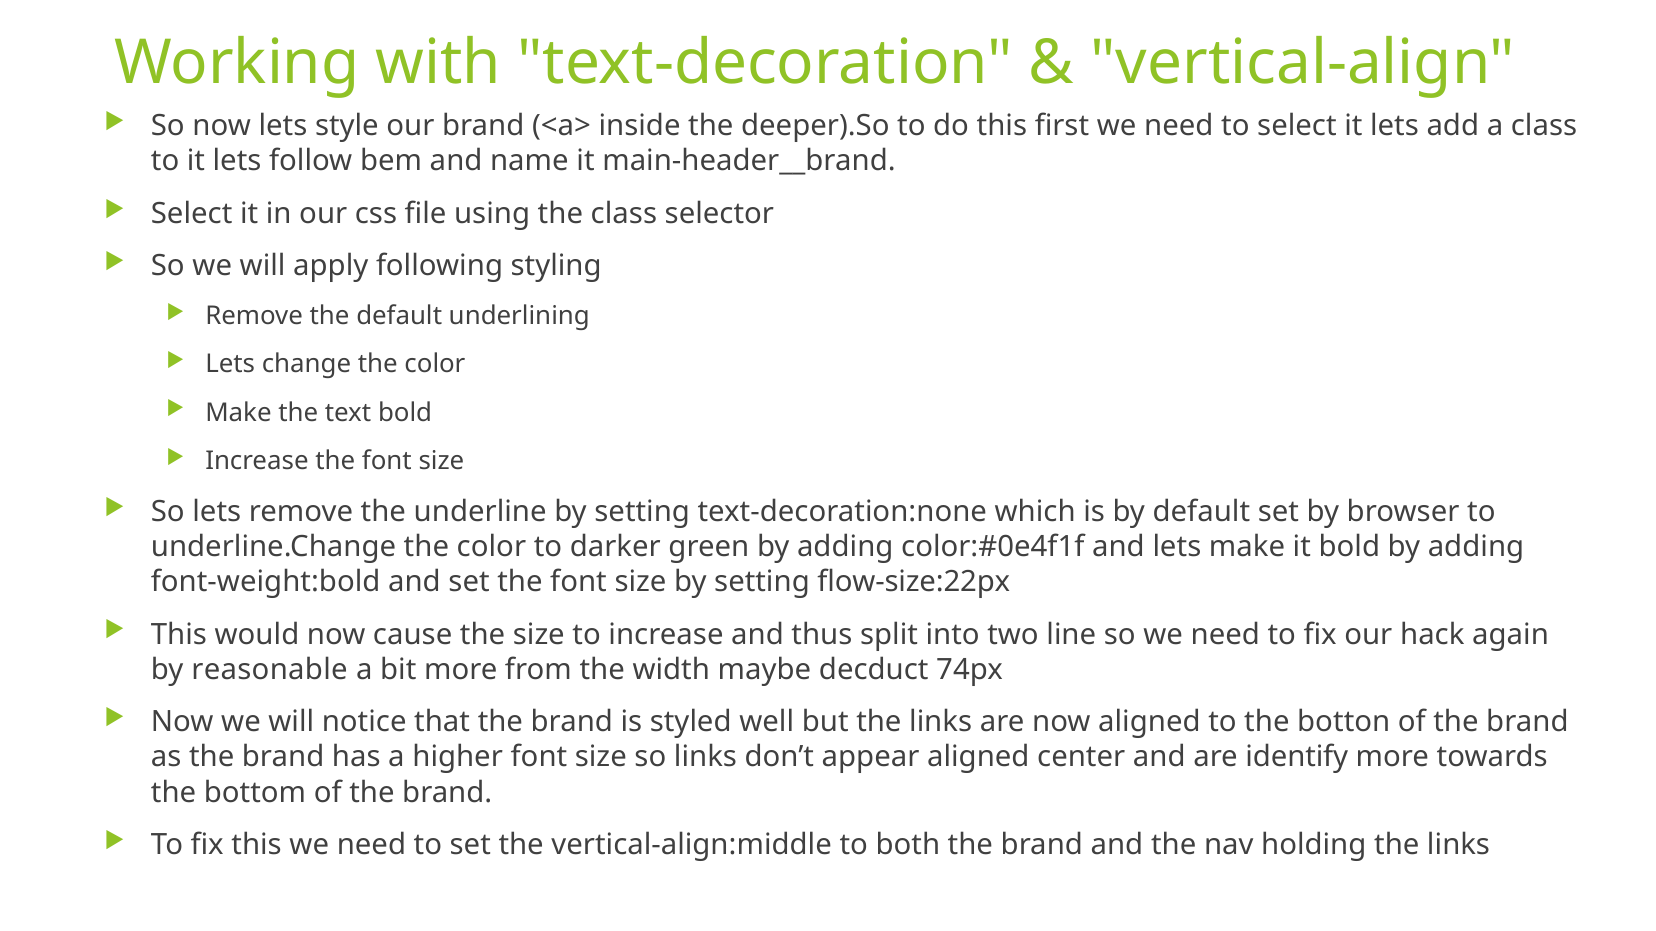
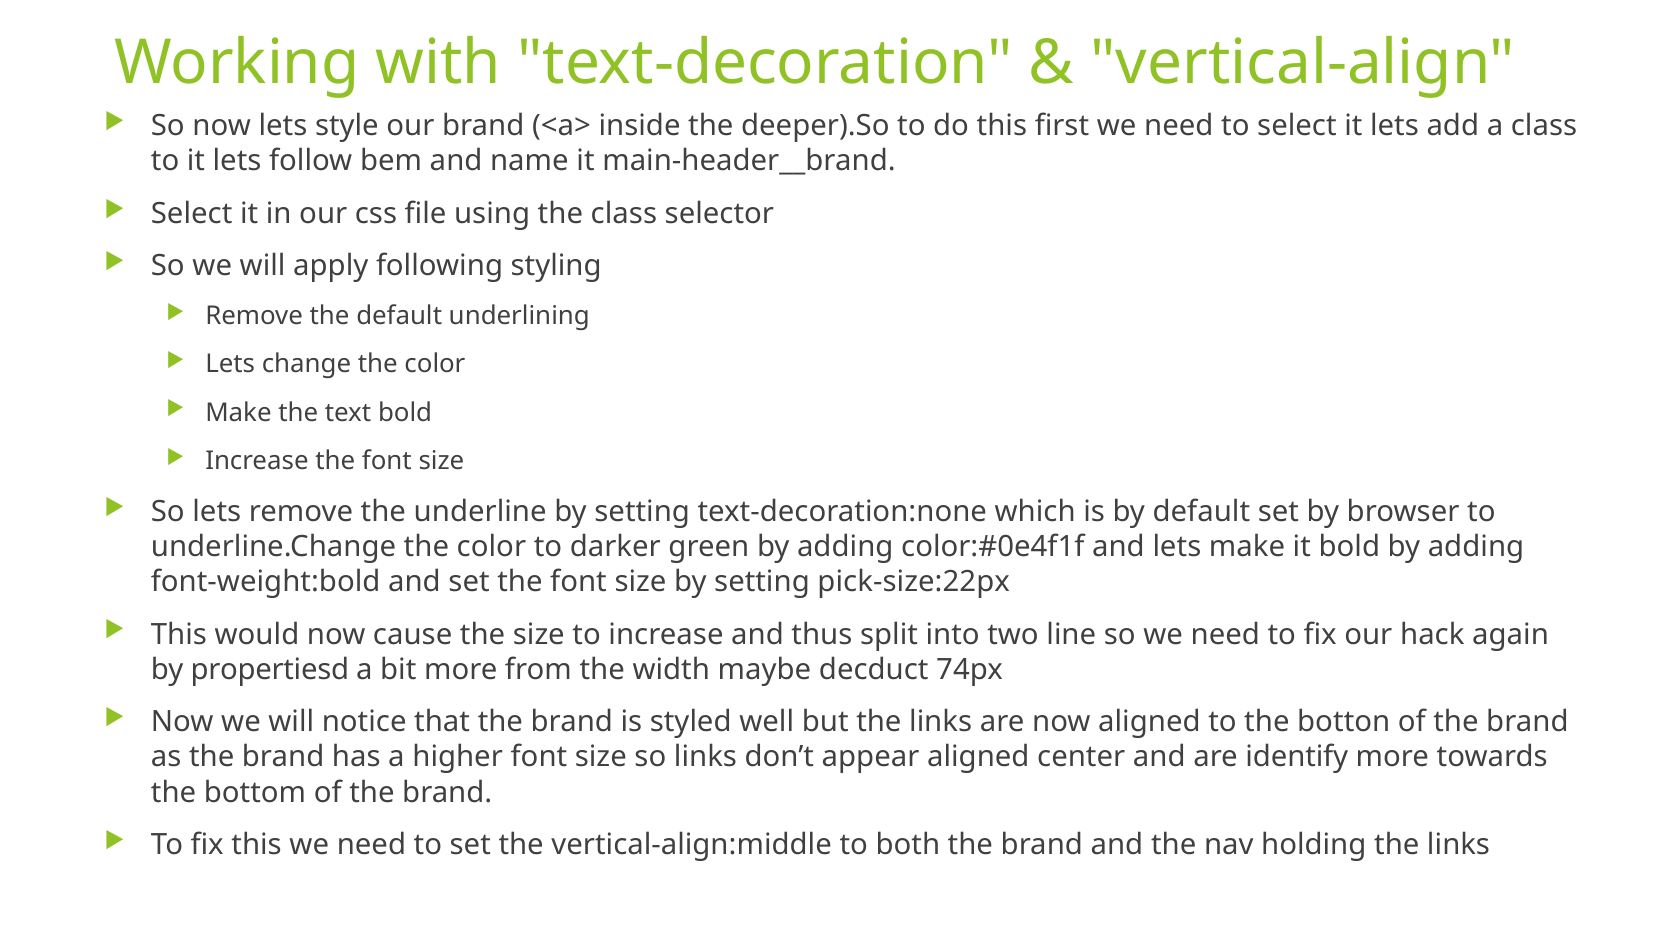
flow-size:22px: flow-size:22px -> pick-size:22px (914, 582)
reasonable: reasonable -> propertiesd (270, 670)
